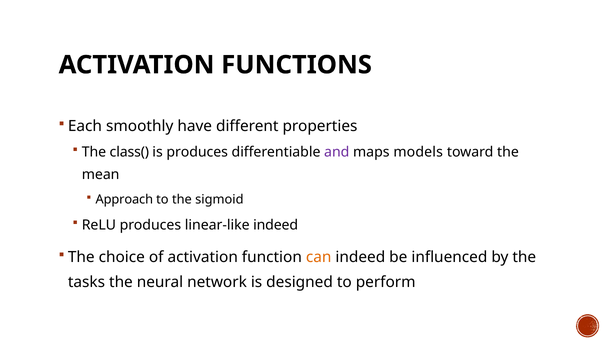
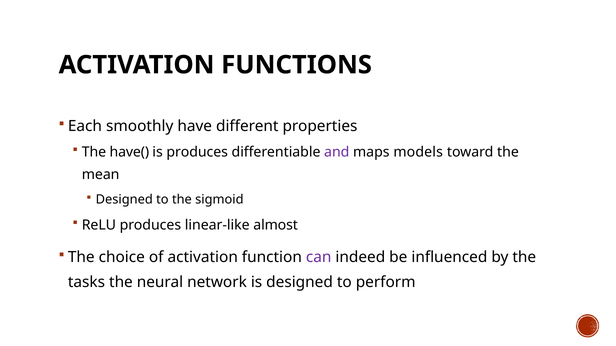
class(: class( -> have( (129, 152)
Approach: Approach -> Designed (124, 200)
linear-like indeed: indeed -> almost (276, 225)
can colour: orange -> purple (319, 258)
